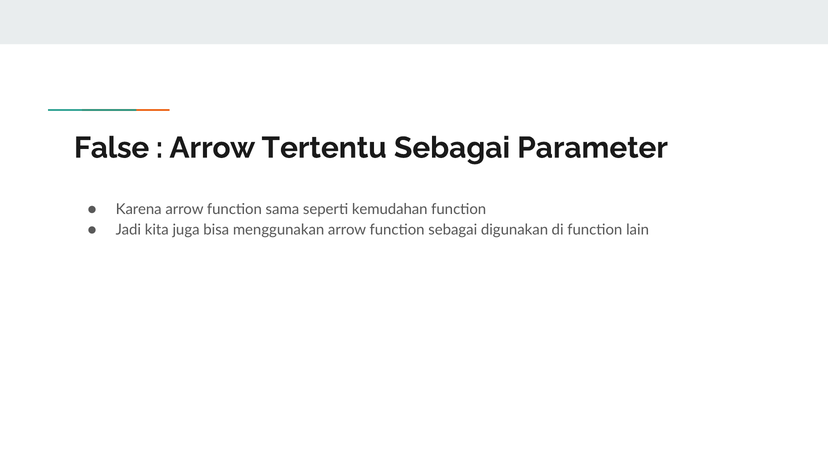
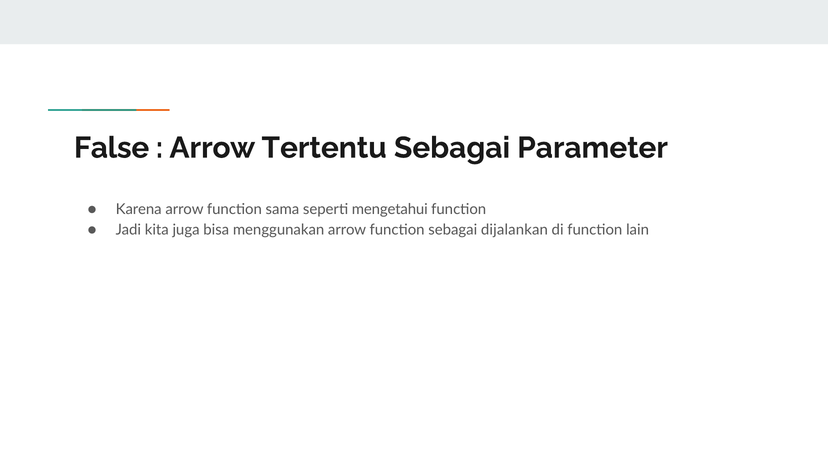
kemudahan: kemudahan -> mengetahui (390, 209)
digunakan: digunakan -> dijalankan (514, 230)
